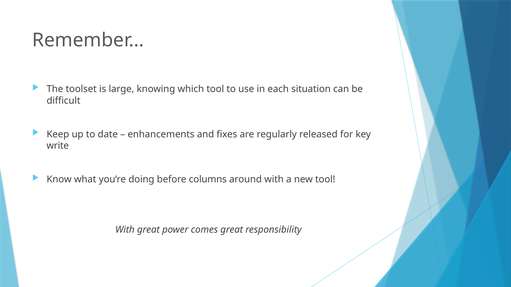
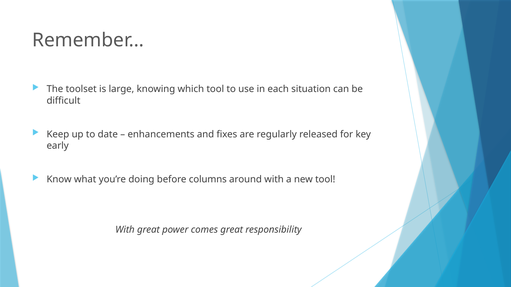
write: write -> early (58, 146)
